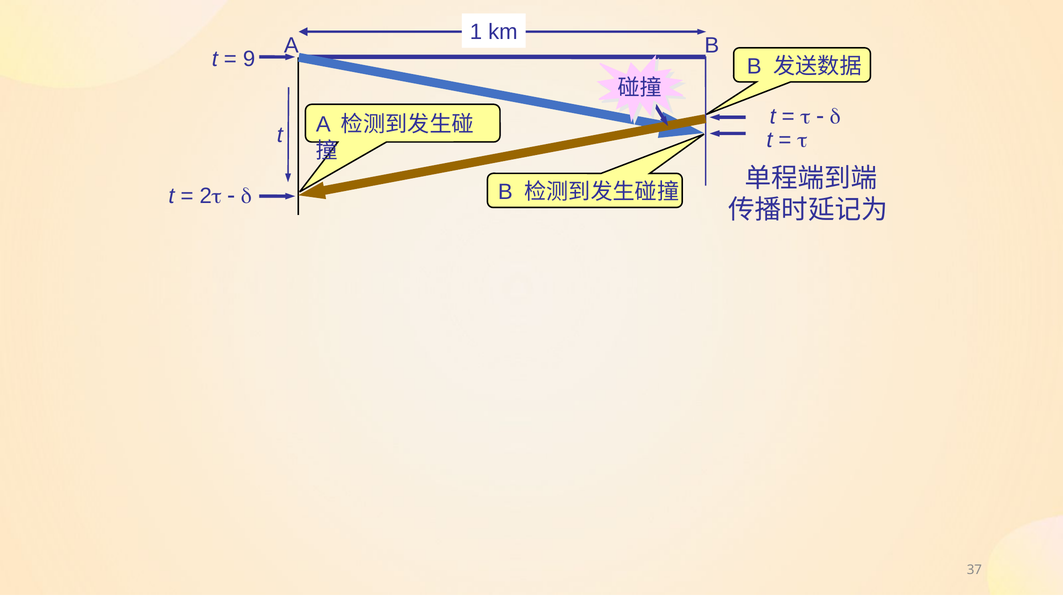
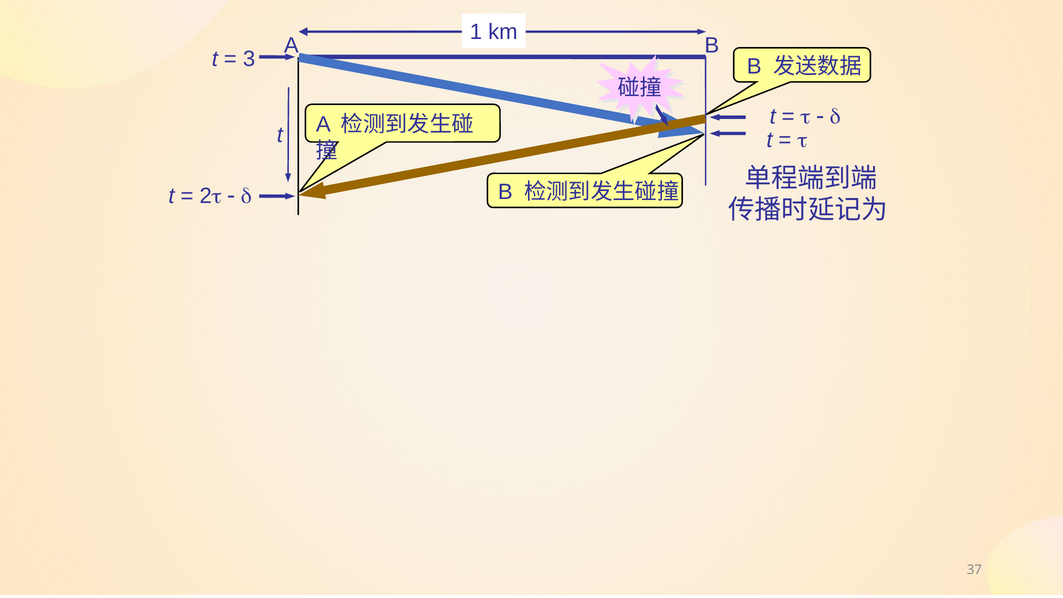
9: 9 -> 3 (249, 59)
